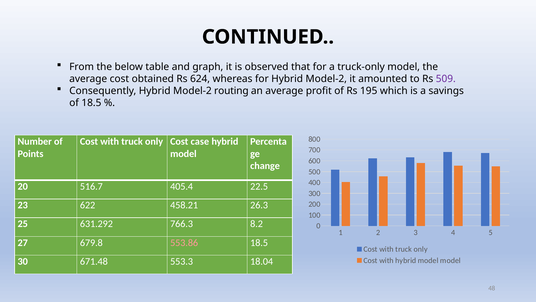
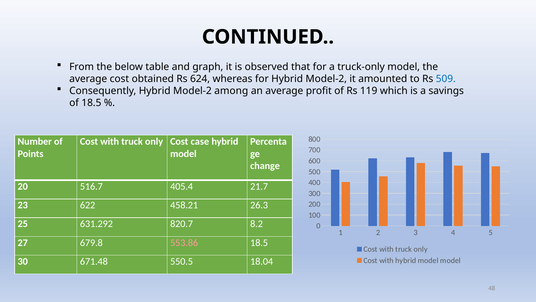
509 colour: purple -> blue (446, 79)
routing: routing -> among (231, 91)
195: 195 -> 119 (369, 91)
22.5: 22.5 -> 21.7 (259, 186)
766.3: 766.3 -> 820.7 (182, 224)
553.3: 553.3 -> 550.5 (182, 261)
